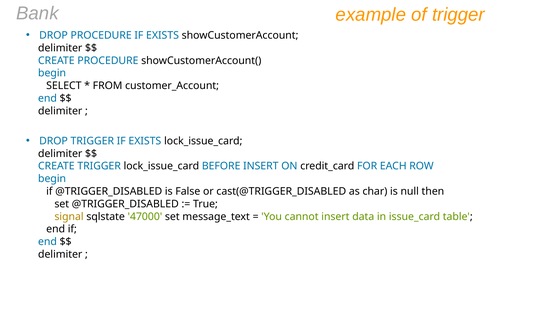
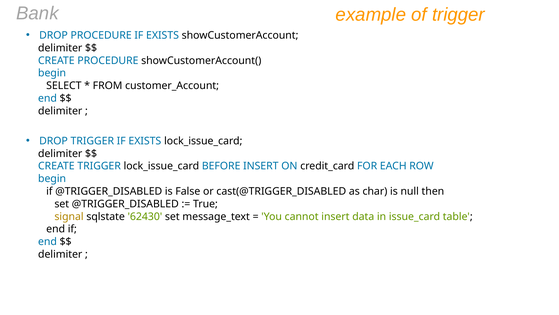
47000: 47000 -> 62430 (145, 216)
